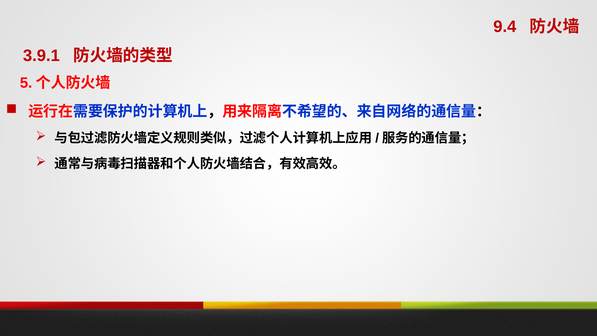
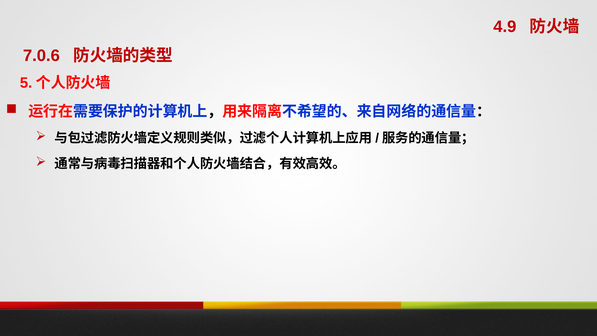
9.4: 9.4 -> 4.9 (505, 27)
3.9.1: 3.9.1 -> 7.0.6 (41, 55)
